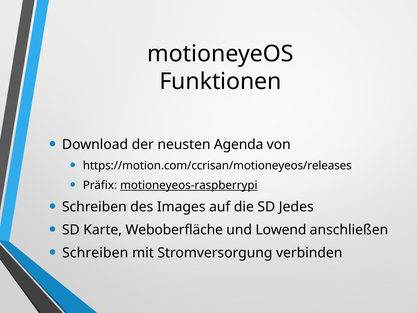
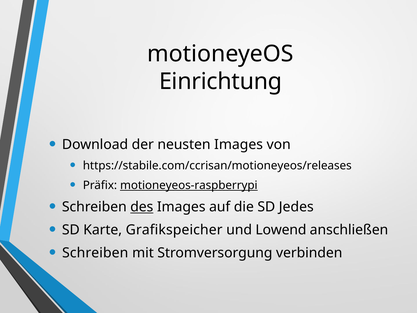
Funktionen: Funktionen -> Einrichtung (221, 82)
neusten Agenda: Agenda -> Images (239, 144)
https://motion.com/ccrisan/motioneyeos/releases: https://motion.com/ccrisan/motioneyeos/releases -> https://stabile.com/ccrisan/motioneyeos/releases (217, 165)
des underline: none -> present (142, 207)
Weboberfläche: Weboberfläche -> Grafikspeicher (174, 230)
